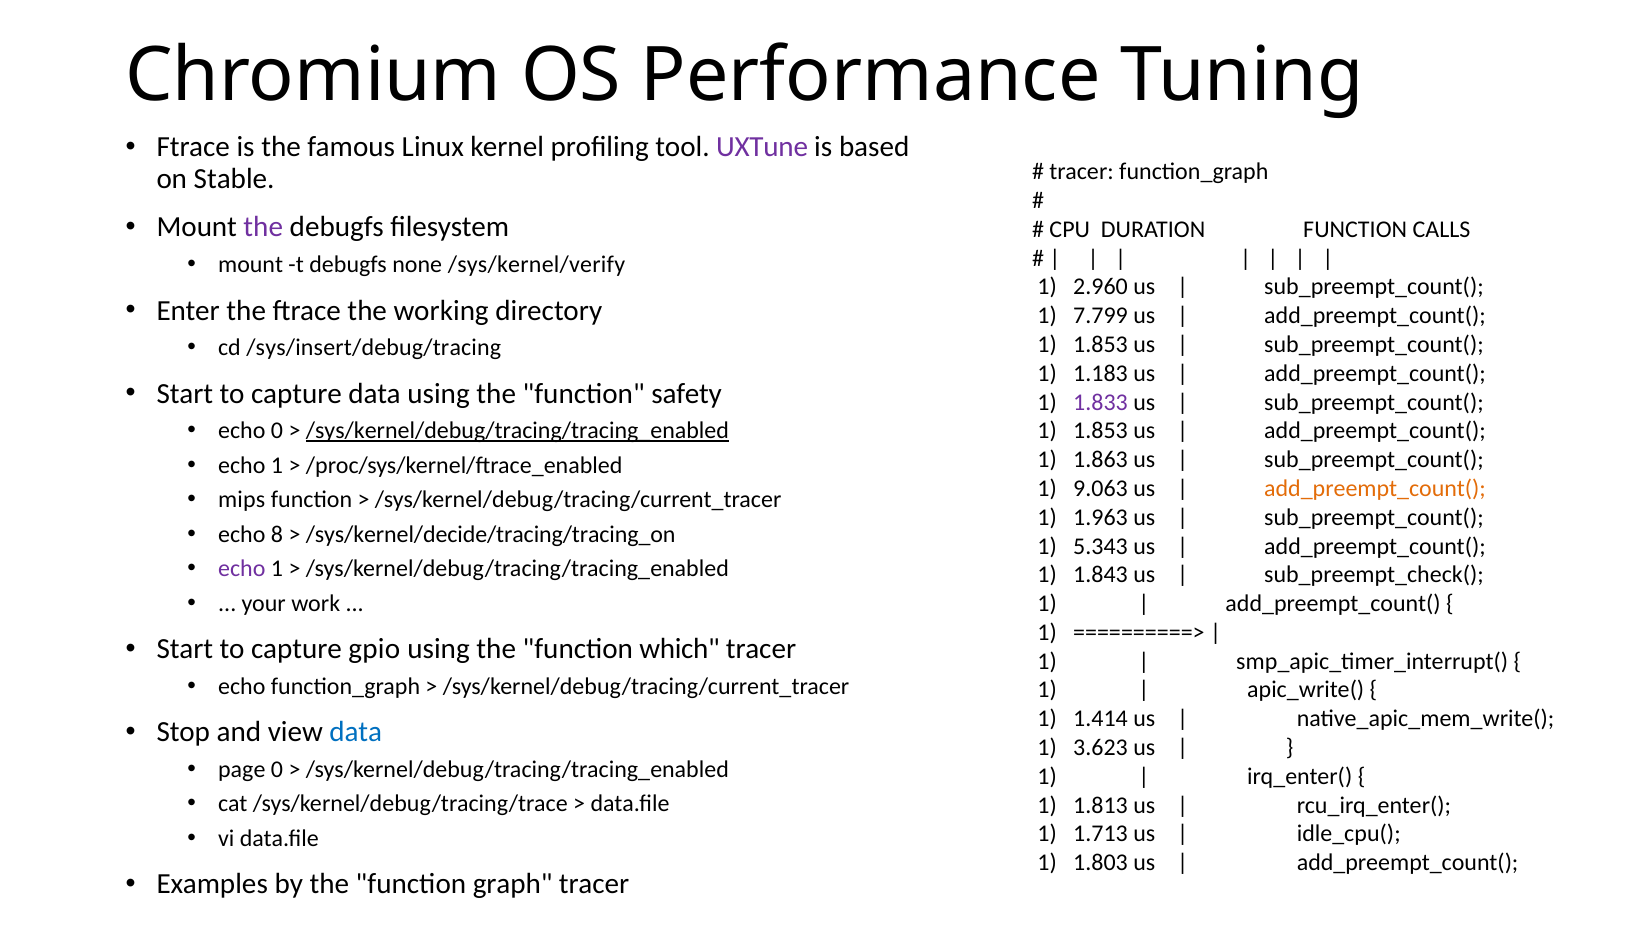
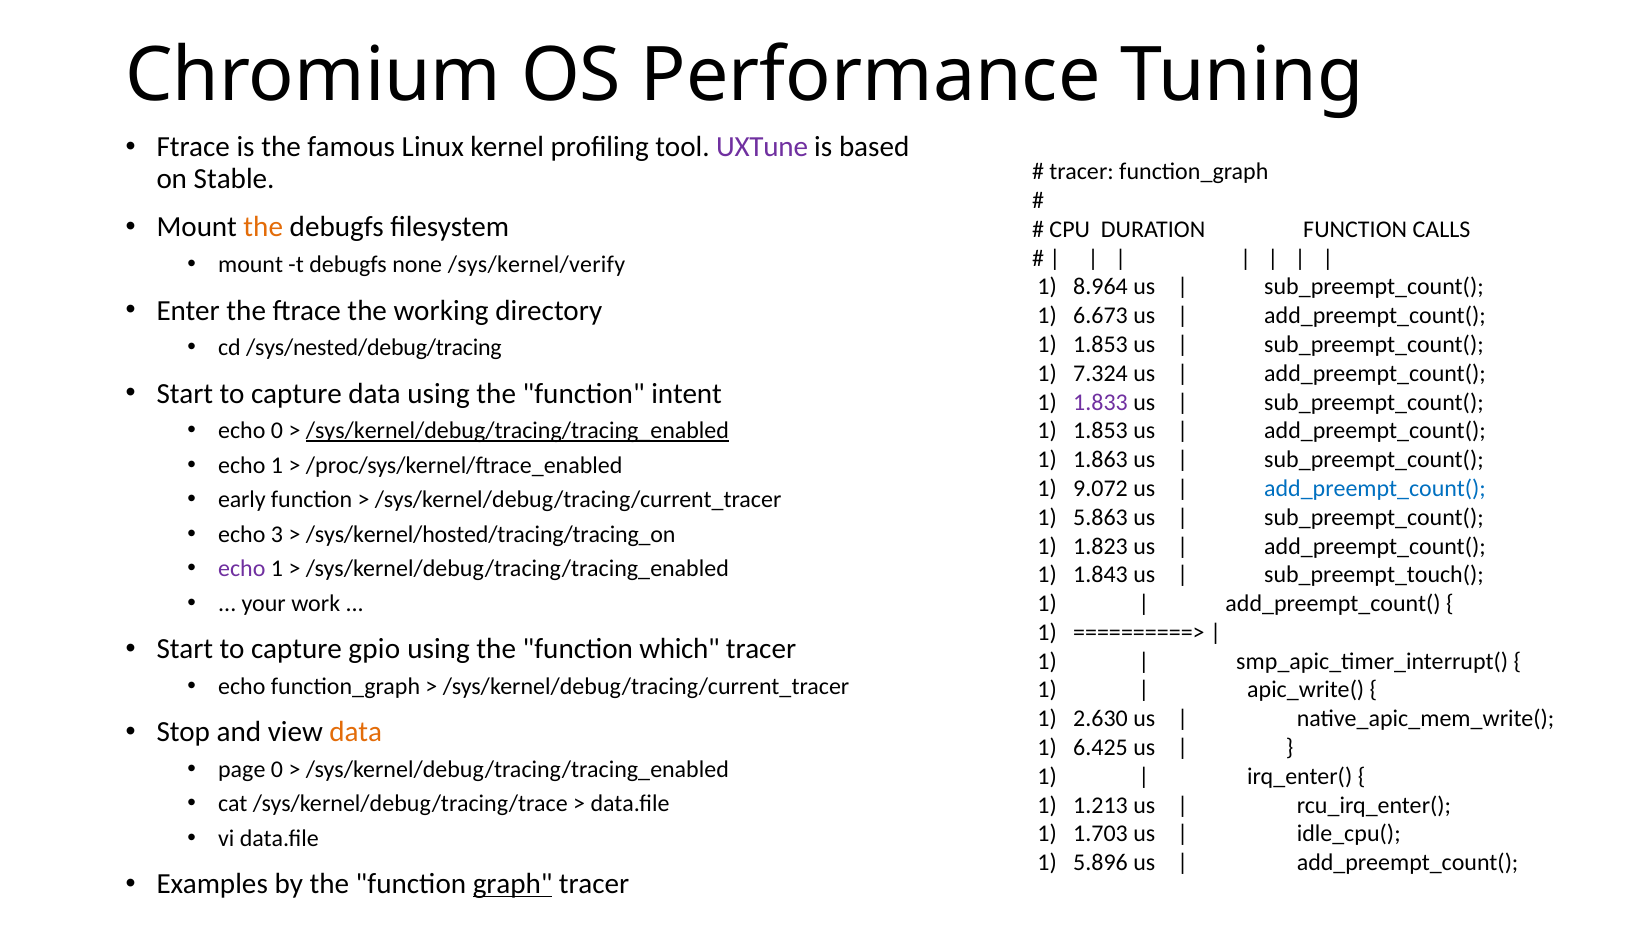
the colour: purple -> orange (263, 227)
2.960: 2.960 -> 8.964 (1101, 287)
7.799: 7.799 -> 6.673 (1101, 316)
/sys/insert/debug/tracing: /sys/insert/debug/tracing -> /sys/nested/debug/tracing (374, 348)
1.183: 1.183 -> 7.324 (1101, 373)
safety: safety -> intent (687, 393)
9.063: 9.063 -> 9.072 (1101, 488)
add_preempt_count( colour: orange -> blue (1375, 488)
mips: mips -> early (242, 500)
1.963: 1.963 -> 5.863 (1101, 517)
8: 8 -> 3 (277, 534)
/sys/kernel/decide/tracing/tracing_on: /sys/kernel/decide/tracing/tracing_on -> /sys/kernel/hosted/tracing/tracing_on (491, 534)
5.343: 5.343 -> 1.823 (1101, 546)
sub_preempt_check(: sub_preempt_check( -> sub_preempt_touch( (1374, 575)
1.414: 1.414 -> 2.630 (1101, 719)
data colour: blue -> orange (356, 732)
3.623: 3.623 -> 6.425 (1101, 747)
1.813: 1.813 -> 1.213 (1101, 805)
1.713: 1.713 -> 1.703 (1101, 834)
1.803: 1.803 -> 5.896 (1101, 863)
graph underline: none -> present (513, 884)
